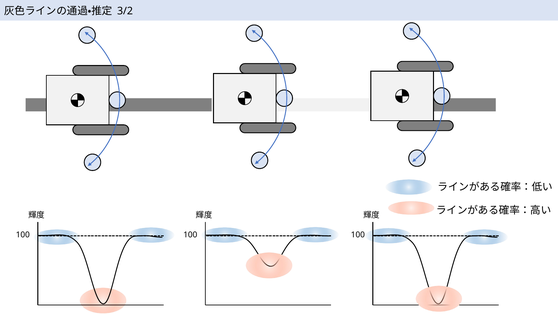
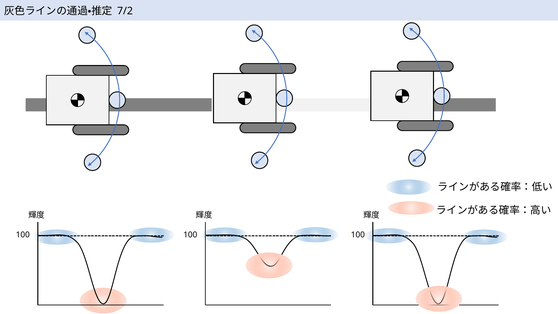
3/2: 3/2 -> 7/2 (125, 11)
